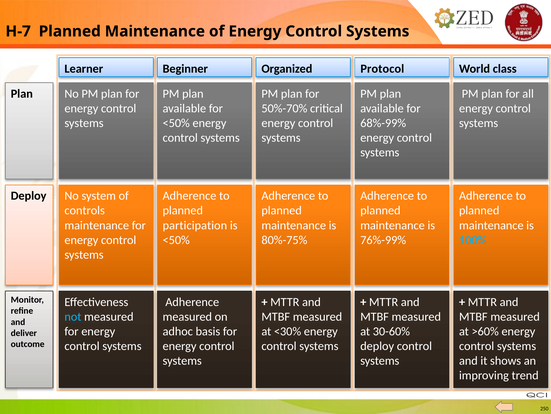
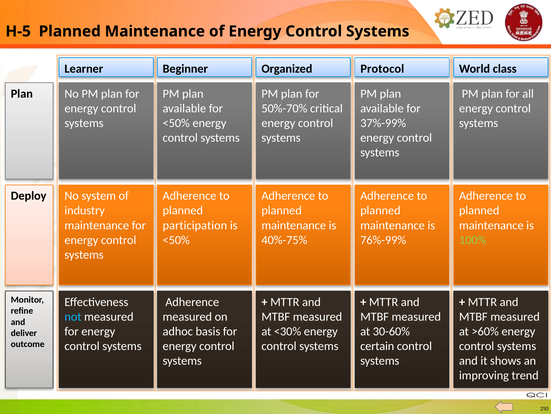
H-7: H-7 -> H-5 (18, 31)
68%-99%: 68%-99% -> 37%-99% (383, 123)
controls: controls -> industry (85, 210)
80%-75%: 80%-75% -> 40%-75% (284, 240)
100% colour: light blue -> light green (473, 240)
deploy: deploy -> certain (377, 345)
